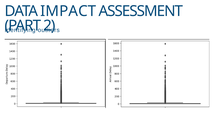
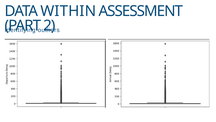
IMPACT: IMPACT -> WITHIN (68, 11)
